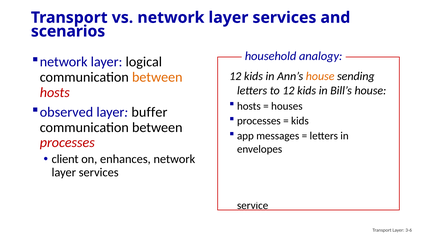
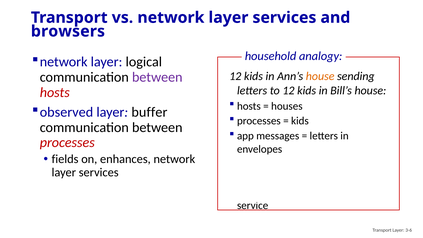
scenarios: scenarios -> browsers (68, 31)
between colour: orange -> purple (157, 77)
client: client -> fields (65, 159)
